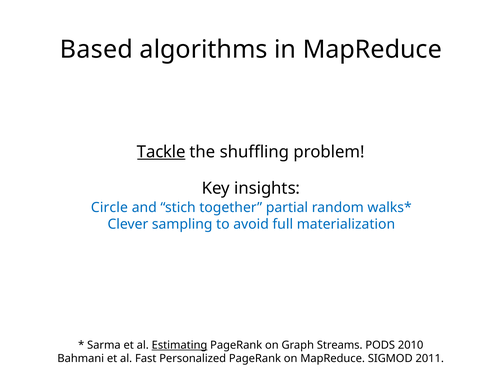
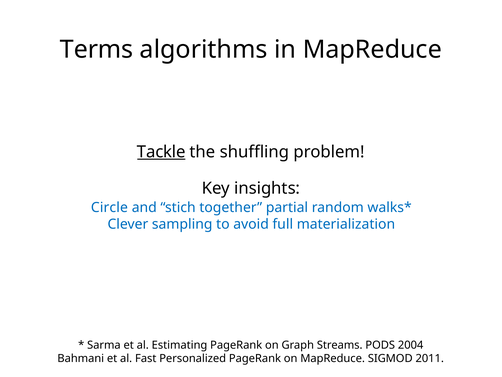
Based: Based -> Terms (97, 49)
Estimating underline: present -> none (179, 345)
2010: 2010 -> 2004 (411, 345)
